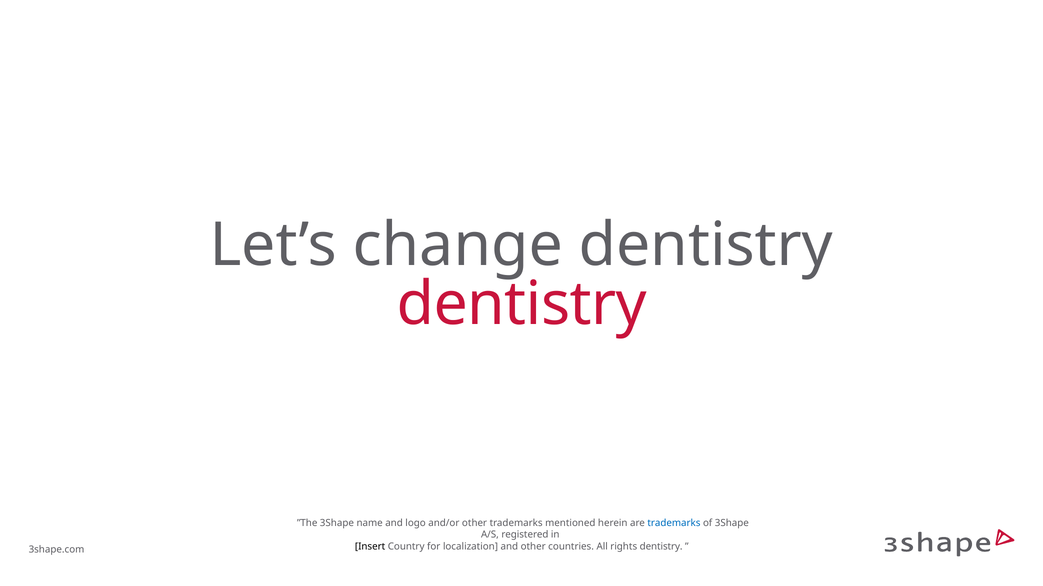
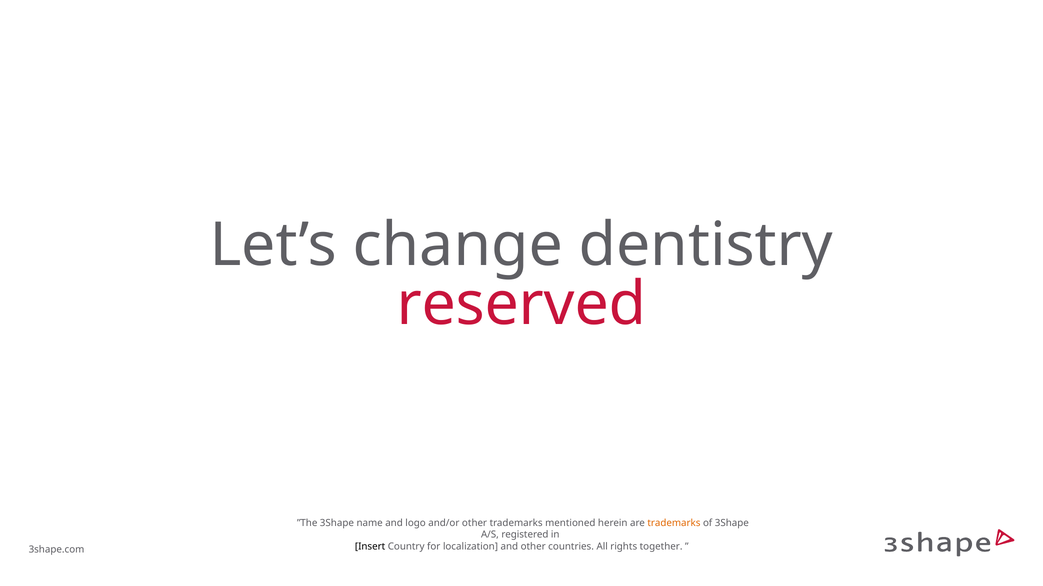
dentistry: dentistry -> reserved (521, 304)
trademarks colour: blue -> orange (674, 523)
rights dentistry: dentistry -> together (661, 547)
